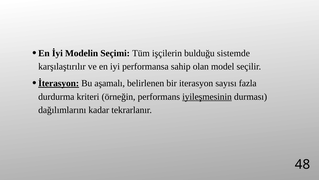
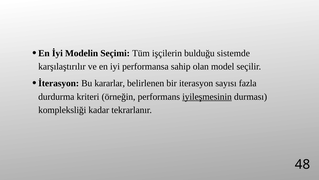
İterasyon underline: present -> none (59, 83)
aşamalı: aşamalı -> kararlar (110, 83)
dağılımlarını: dağılımlarını -> kompleksliği (62, 110)
